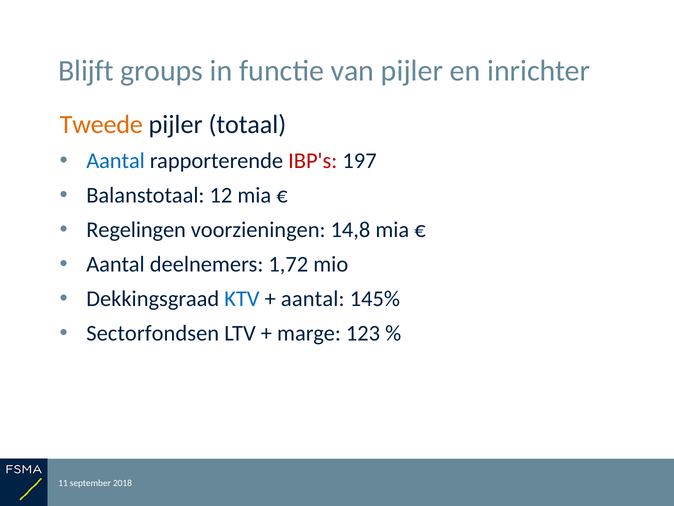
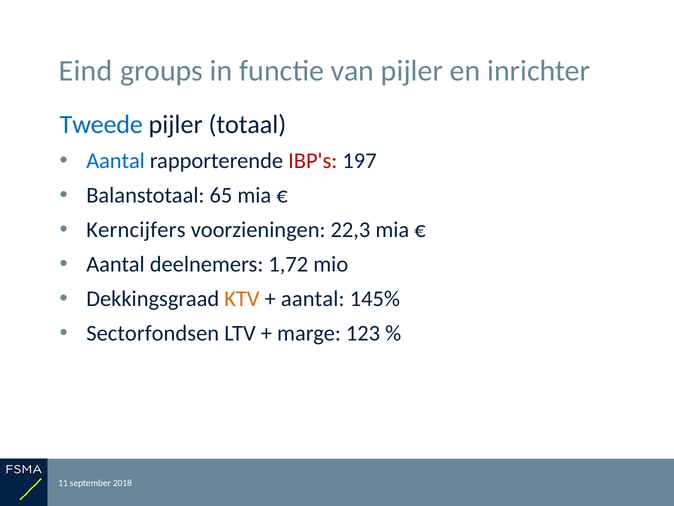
Blijft: Blijft -> Eind (86, 71)
Tweede colour: orange -> blue (101, 124)
12: 12 -> 65 (221, 195)
Regelingen: Regelingen -> Kerncijfers (136, 230)
14,8: 14,8 -> 22,3 (350, 230)
KTV colour: blue -> orange (242, 299)
